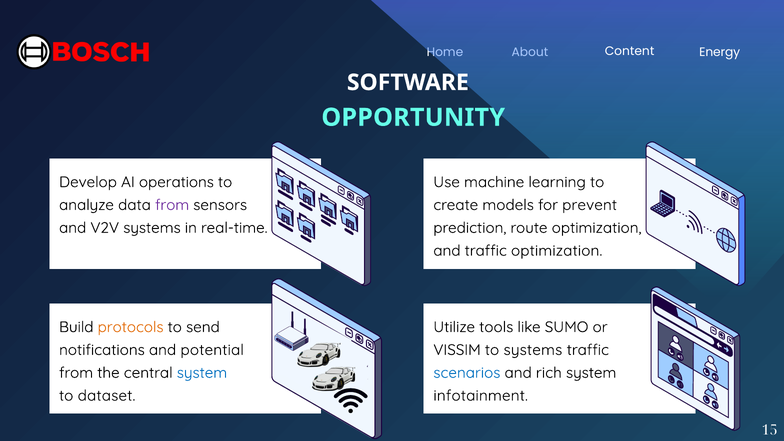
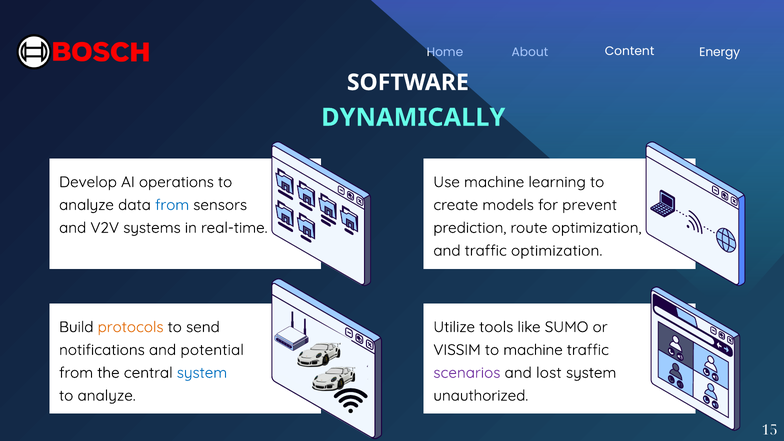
OPPORTUNITY: OPPORTUNITY -> DYNAMICALLY (413, 117)
from colour: purple -> blue (172, 205)
to systems: systems -> machine (533, 350)
scenarios colour: blue -> purple (467, 373)
rich: rich -> lost (549, 373)
dataset: dataset -> analyze (107, 396)
infotainment: infotainment -> unauthorized (481, 396)
